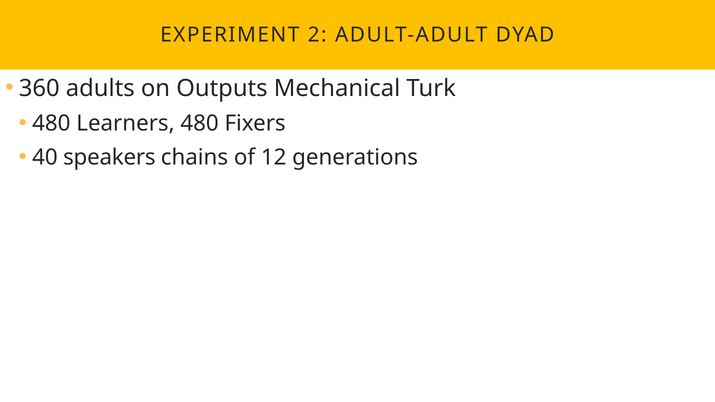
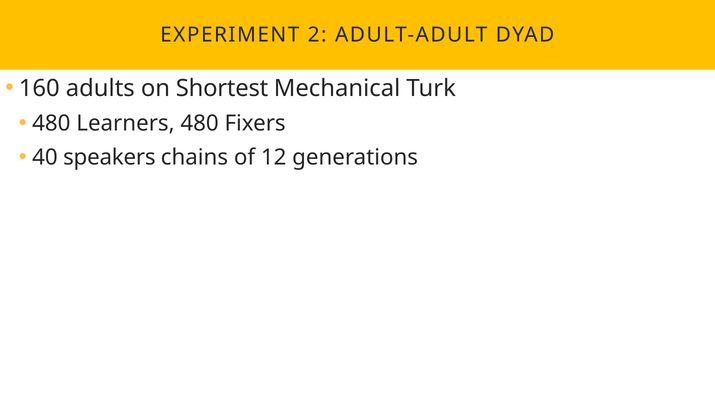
360: 360 -> 160 (39, 88)
Outputs: Outputs -> Shortest (222, 88)
